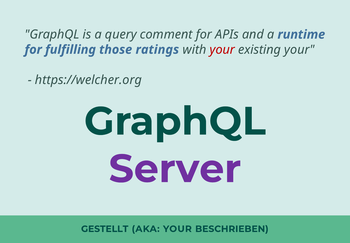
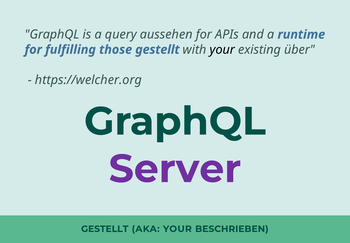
comment: comment -> aussehen (166, 34)
those ratings: ratings -> gestellt (157, 49)
your colour: red -> black (222, 49)
existing your: your -> über (300, 49)
